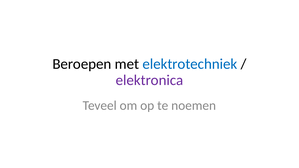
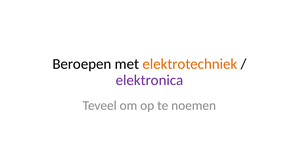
elektrotechniek colour: blue -> orange (190, 64)
